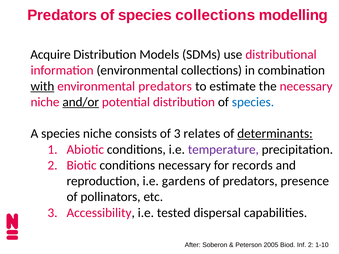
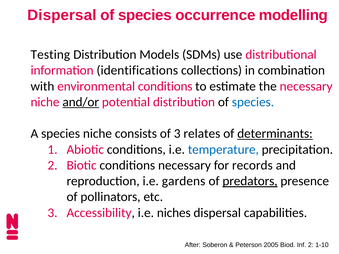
Predators: Predators -> Dispersal (62, 15)
species collections: collections -> occurrence (215, 15)
Acquire: Acquire -> Testing (50, 55)
information environmental: environmental -> identifications (137, 70)
with underline: present -> none (42, 86)
environmental predators: predators -> conditions (165, 86)
temperature colour: purple -> blue (223, 150)
predators underline: none -> present (250, 181)
tested: tested -> niches (174, 213)
